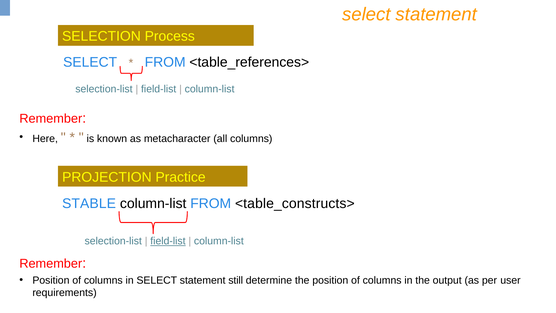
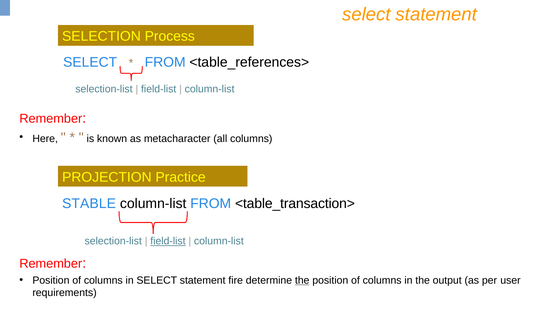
<table_constructs>: <table_constructs> -> <table_transaction> (295, 203)
still: still -> fire (236, 280)
the underline: none -> present (302, 280)
